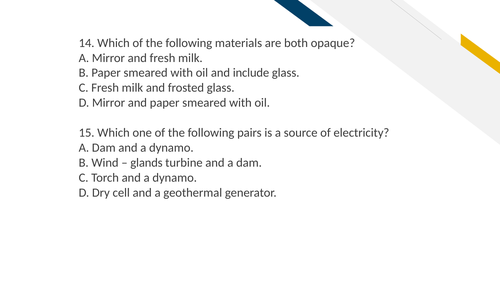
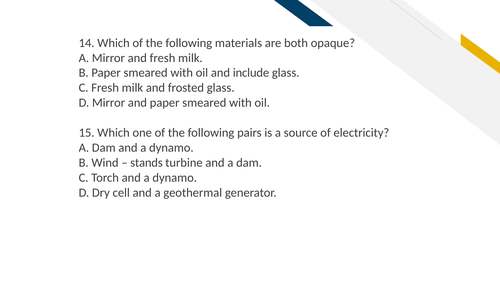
glands: glands -> stands (147, 163)
